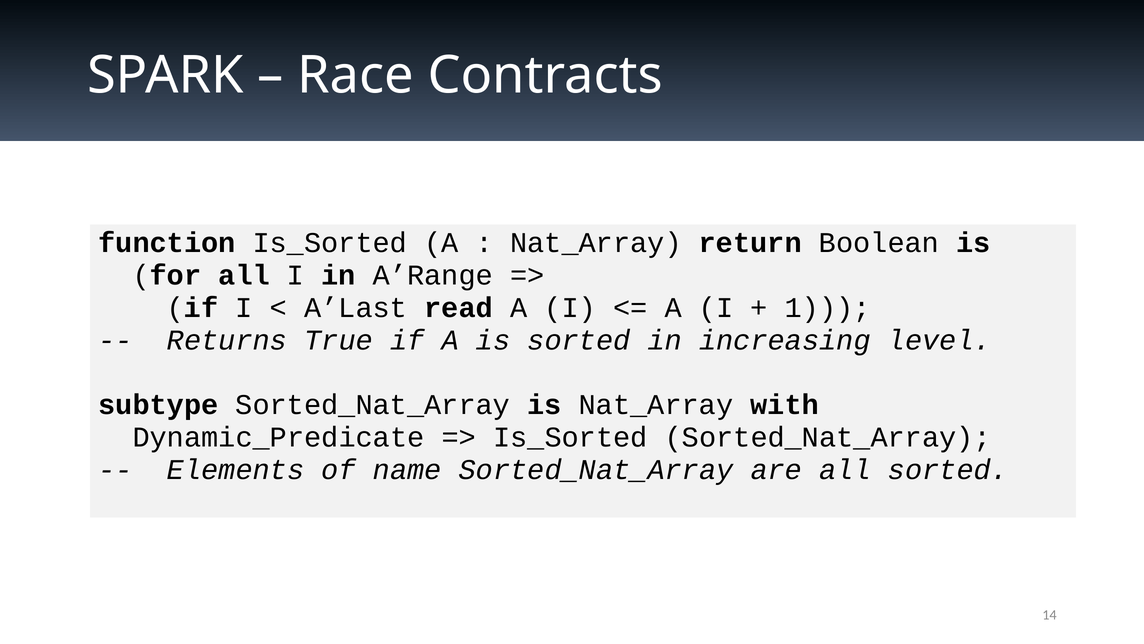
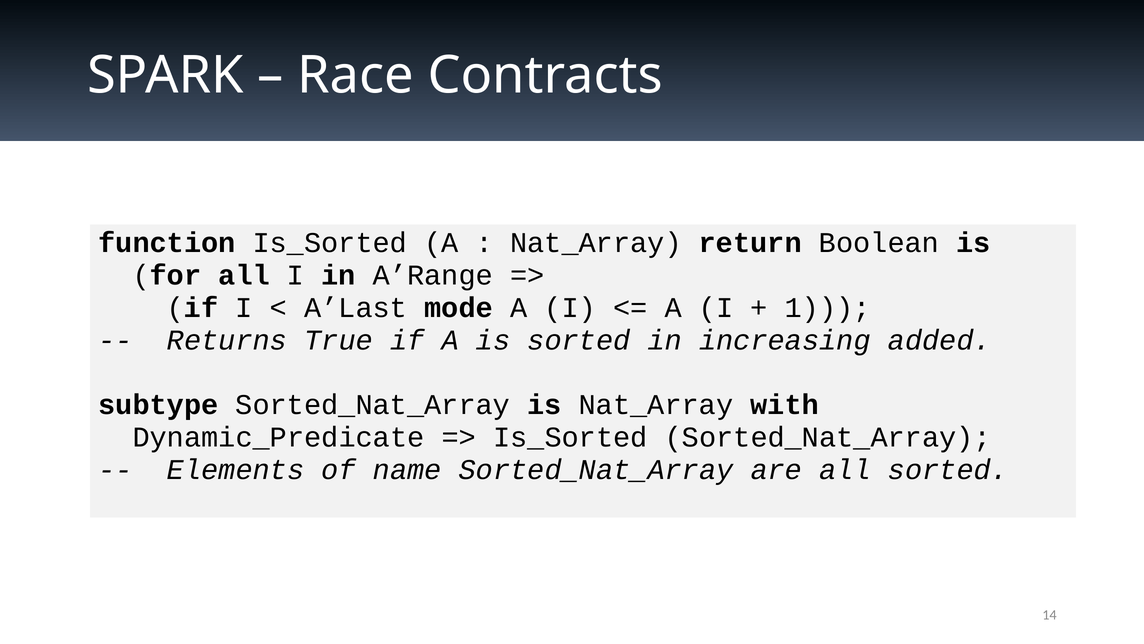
read: read -> mode (459, 307)
level: level -> added (939, 340)
